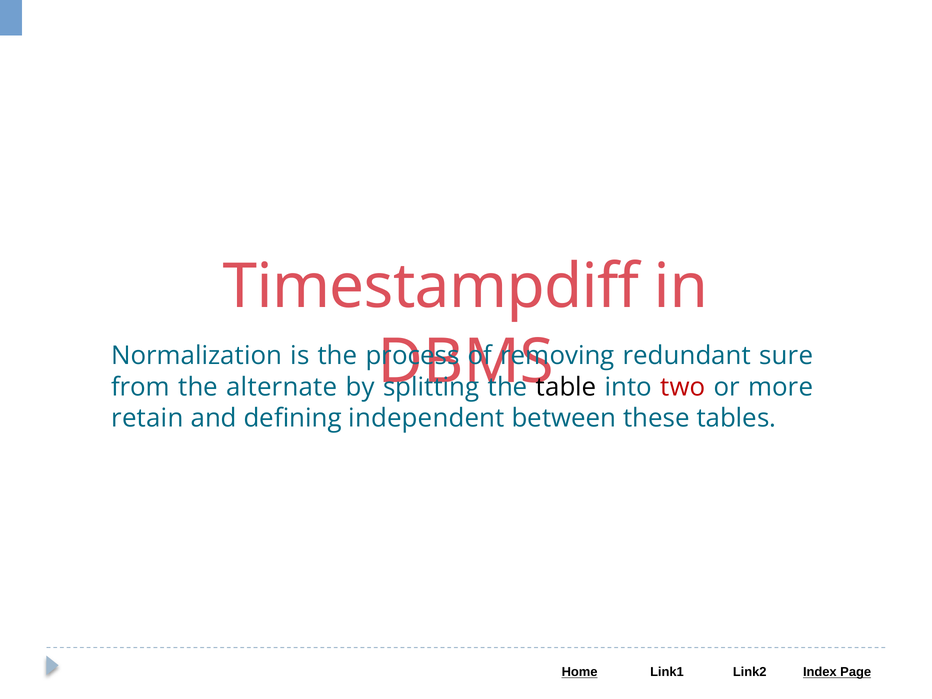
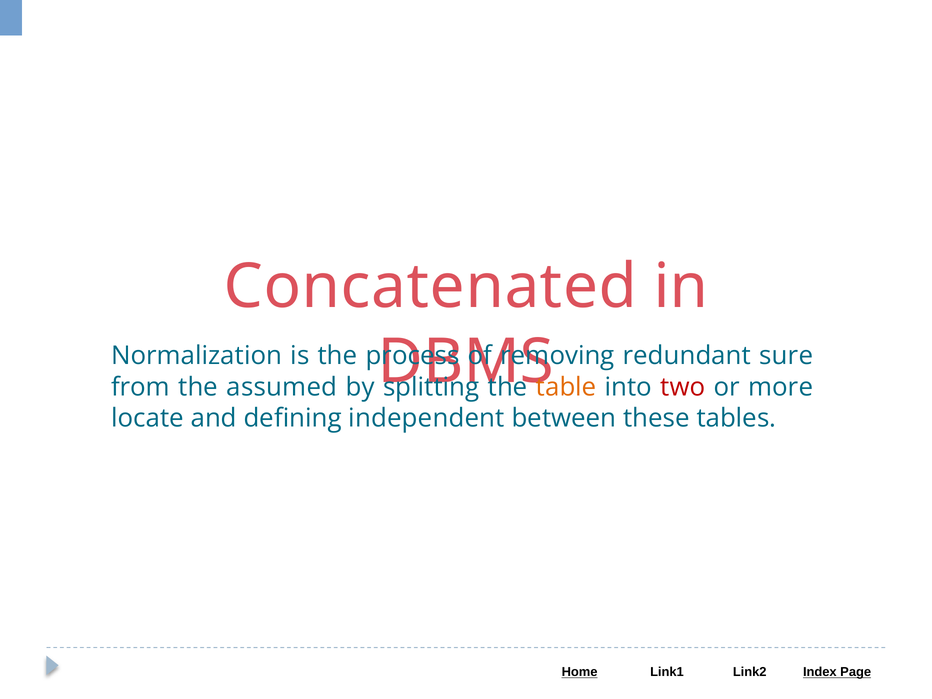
Timestampdiff: Timestampdiff -> Concatenated (430, 287)
alternate: alternate -> assumed (282, 387)
table colour: black -> orange (566, 387)
retain: retain -> locate (148, 418)
